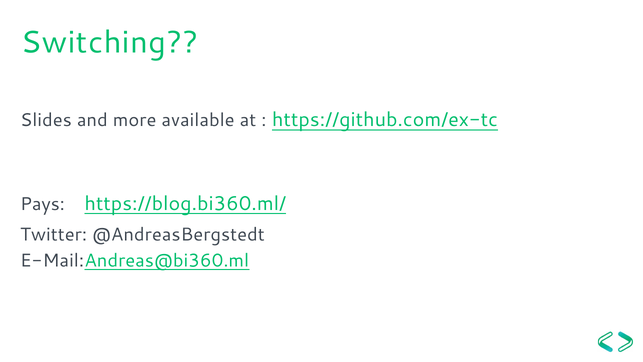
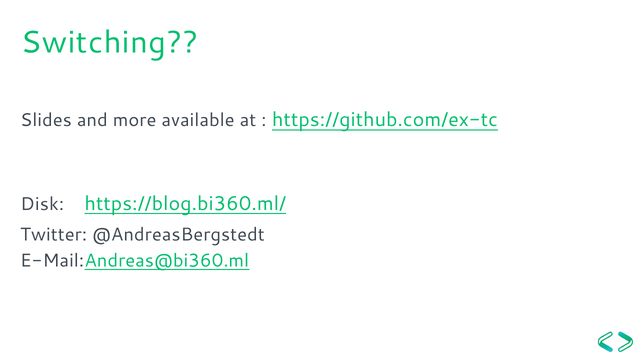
Pays: Pays -> Disk (42, 204)
